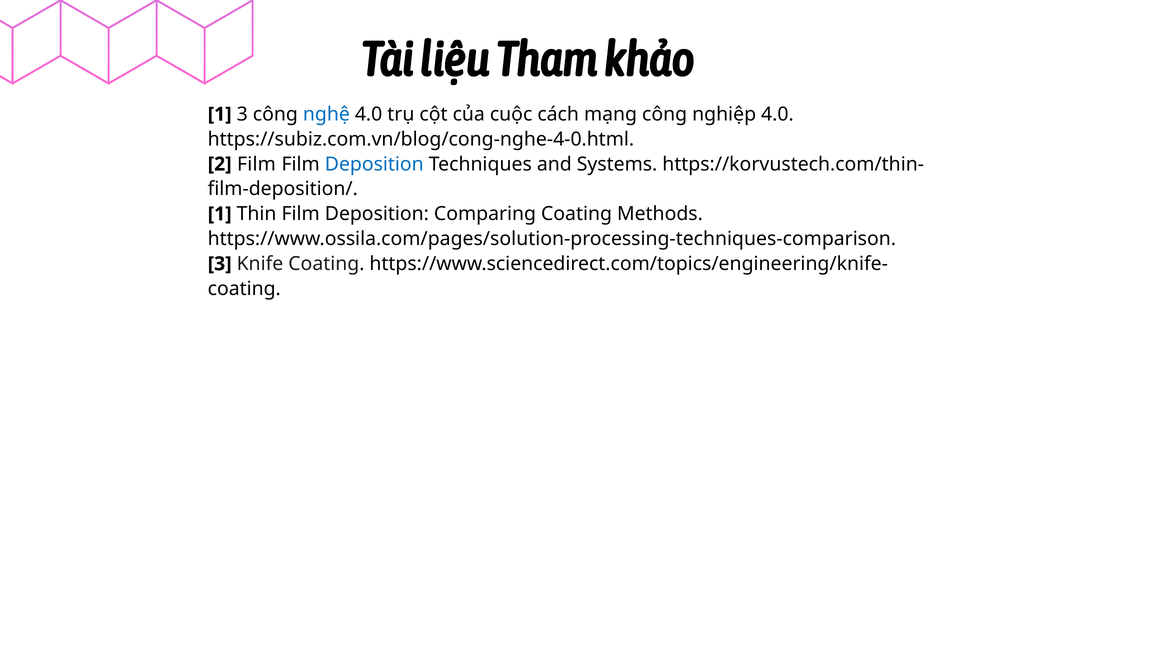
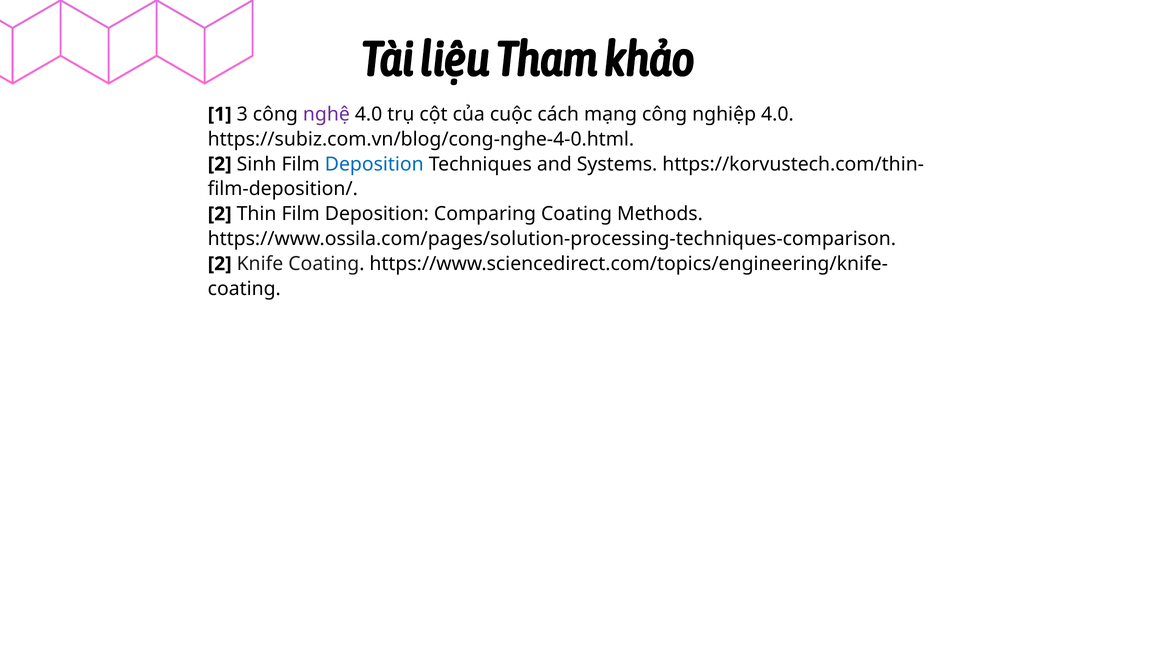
nghệ colour: blue -> purple (326, 114)
2 Film: Film -> Sinh (257, 164)
1: 1 -> 2 (220, 214)
3: 3 -> 2 (220, 264)
